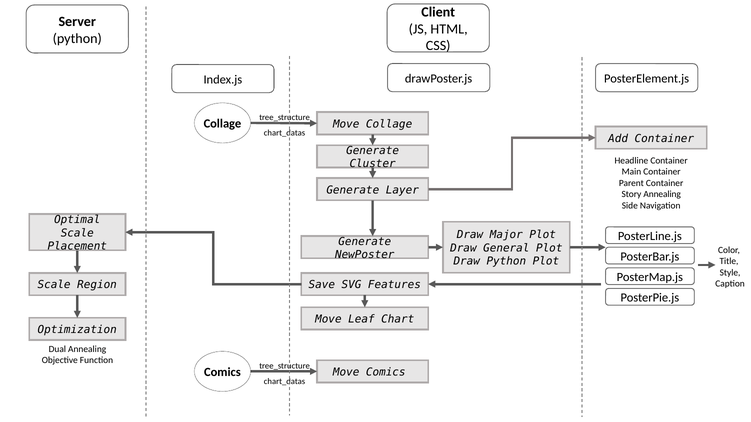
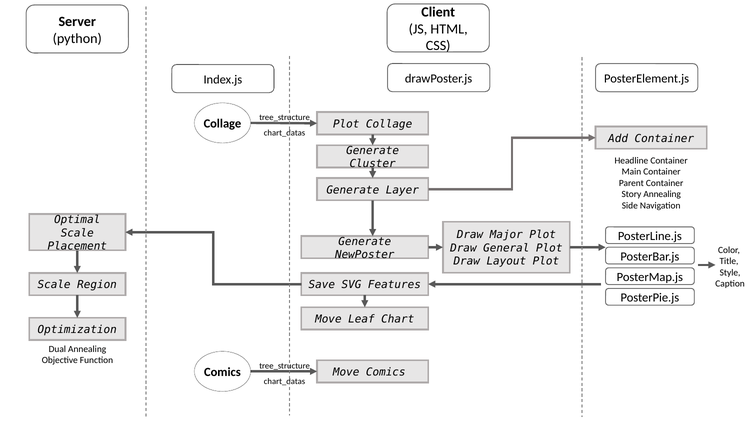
Move: Move -> Plot (346, 124)
Draw Python: Python -> Layout (506, 261)
